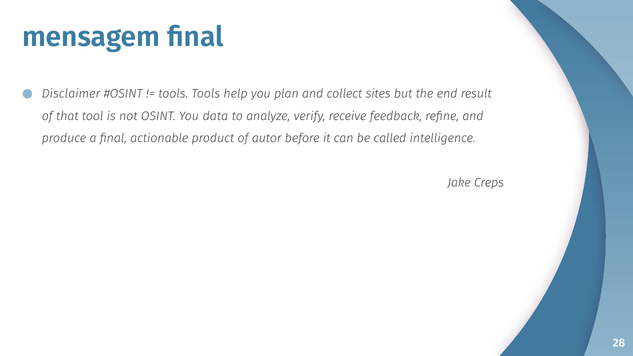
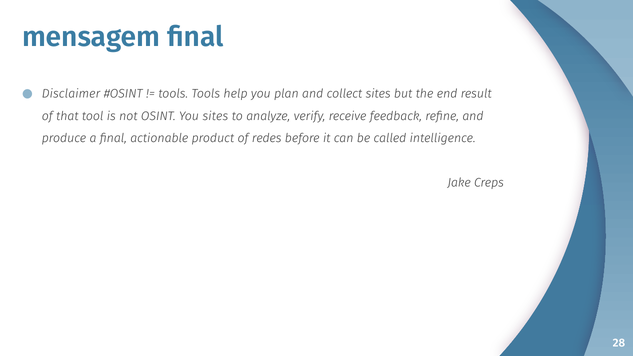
You data: data -> sites (215, 116)
autor: autor -> redes (267, 138)
